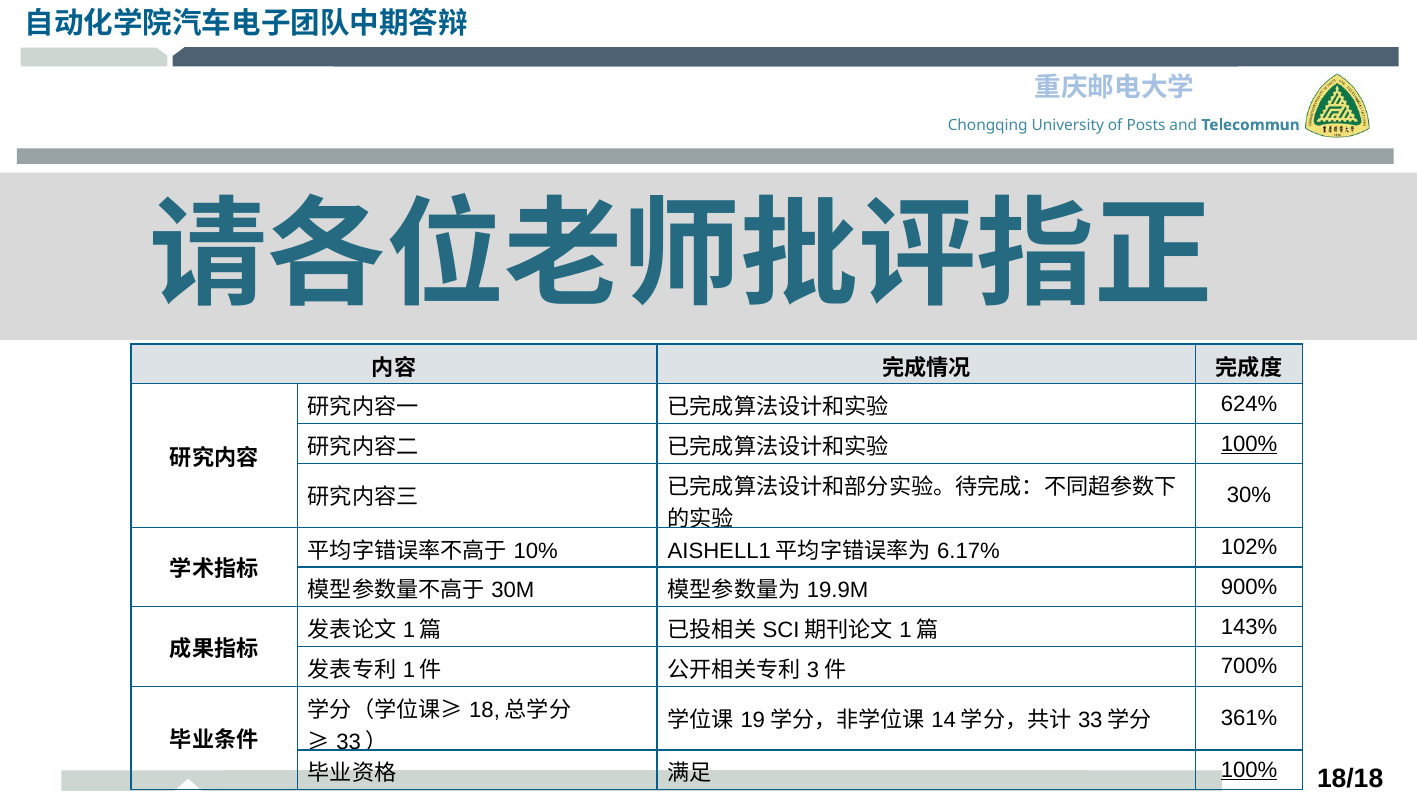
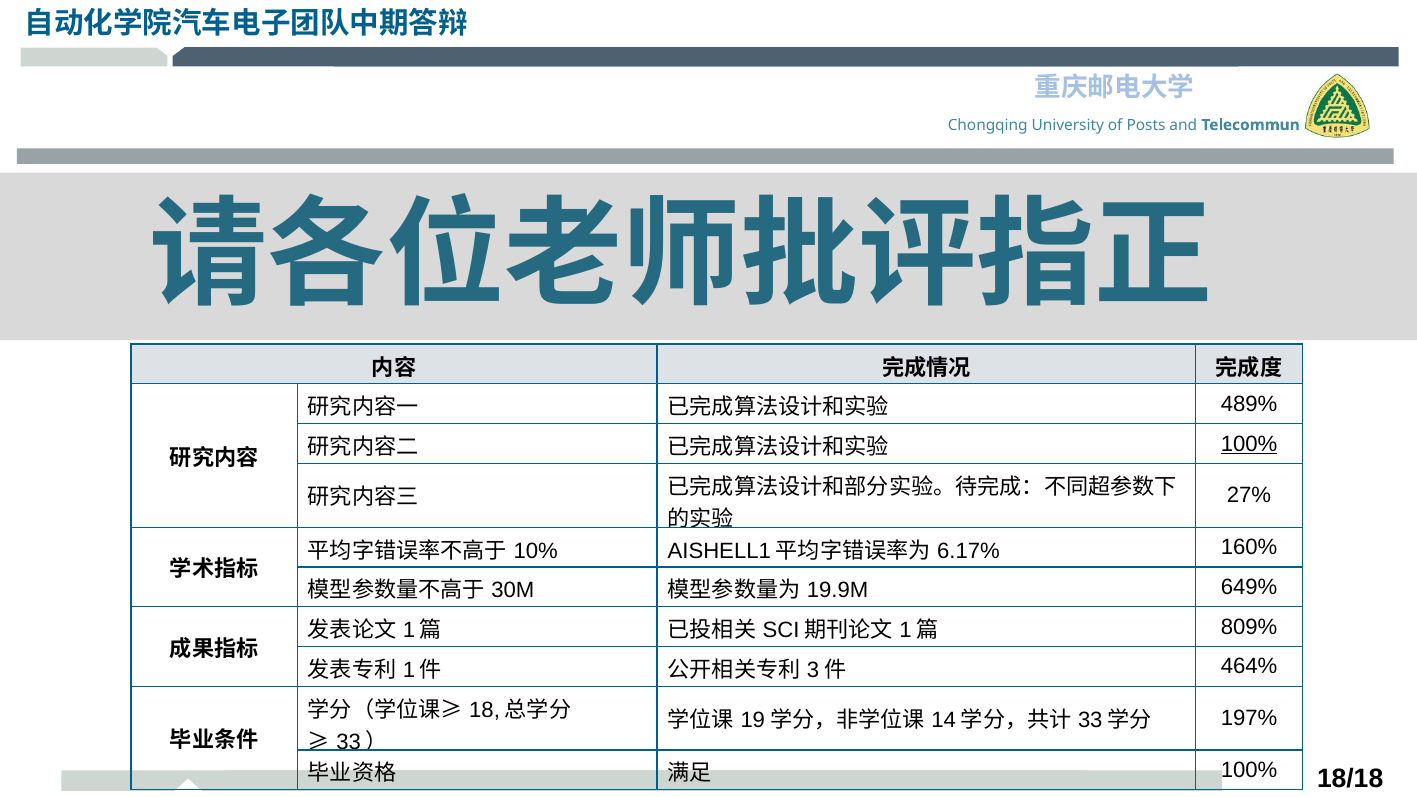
624%: 624% -> 489% (1249, 404)
30%: 30% -> 27% (1249, 496)
102%: 102% -> 160% (1249, 547)
900%: 900% -> 649% (1249, 587)
143%: 143% -> 809% (1249, 627)
700%: 700% -> 464% (1249, 667)
361%: 361% -> 197% (1249, 718)
100% underline: present -> none (1249, 770)
